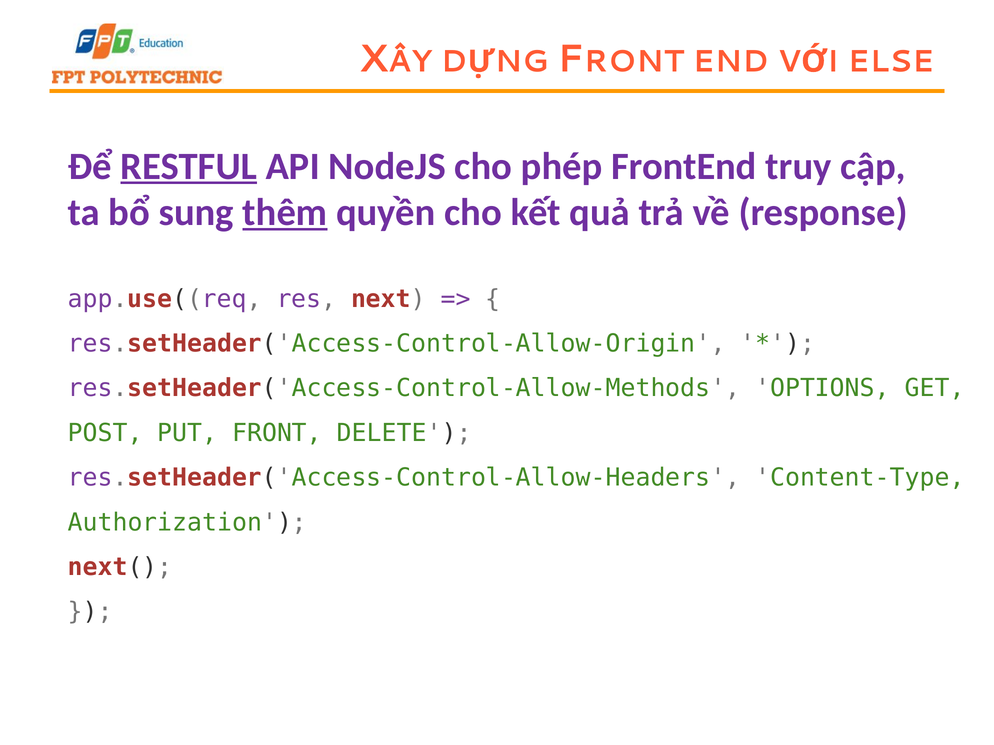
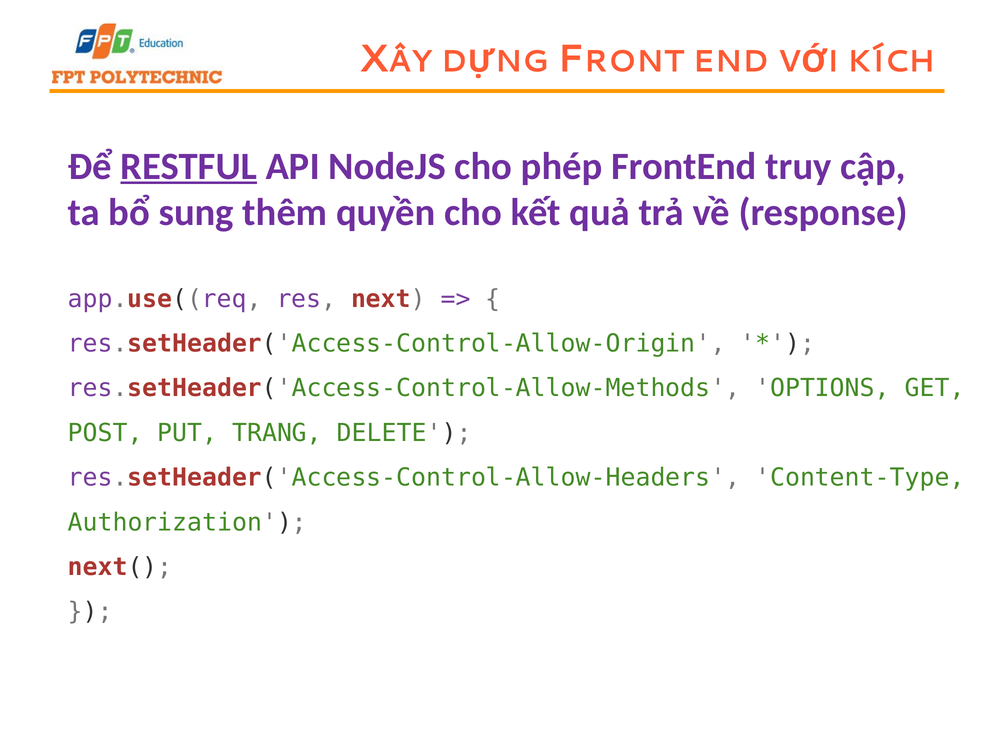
ELSE: ELSE -> KÍCH (891, 62)
thêm underline: present -> none (285, 213)
FRONT: FRONT -> TRANG (277, 433)
